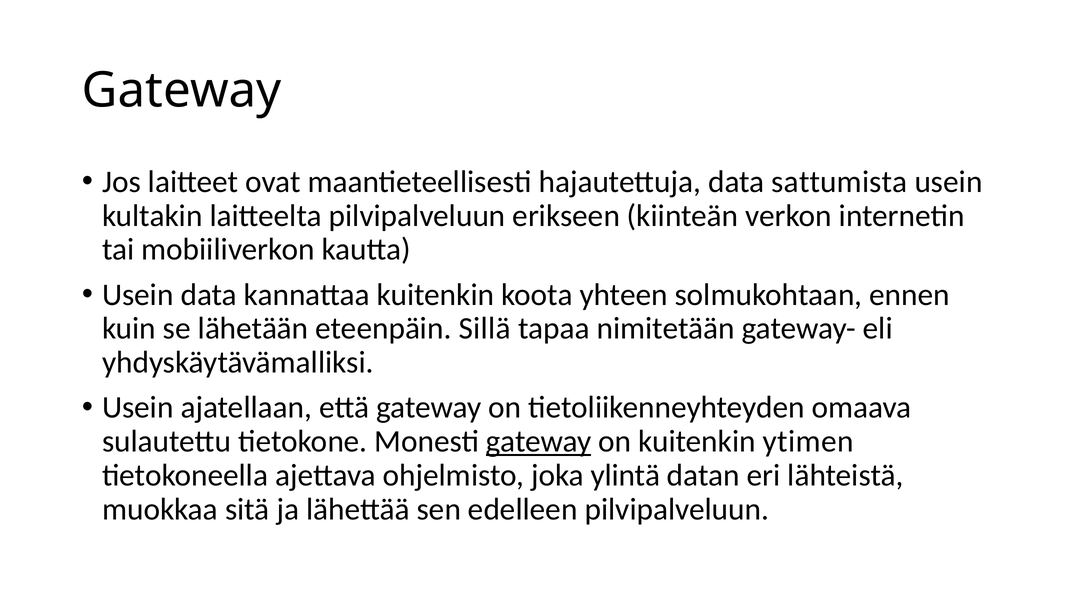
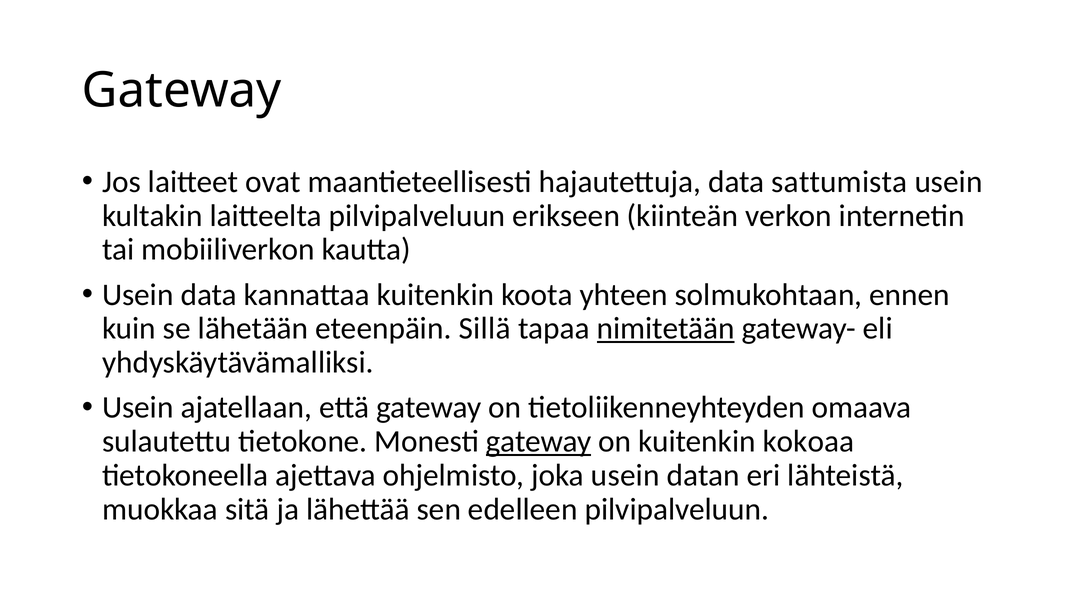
nimitetään underline: none -> present (666, 328)
ytimen: ytimen -> kokoaa (808, 441)
joka ylintä: ylintä -> usein (625, 475)
